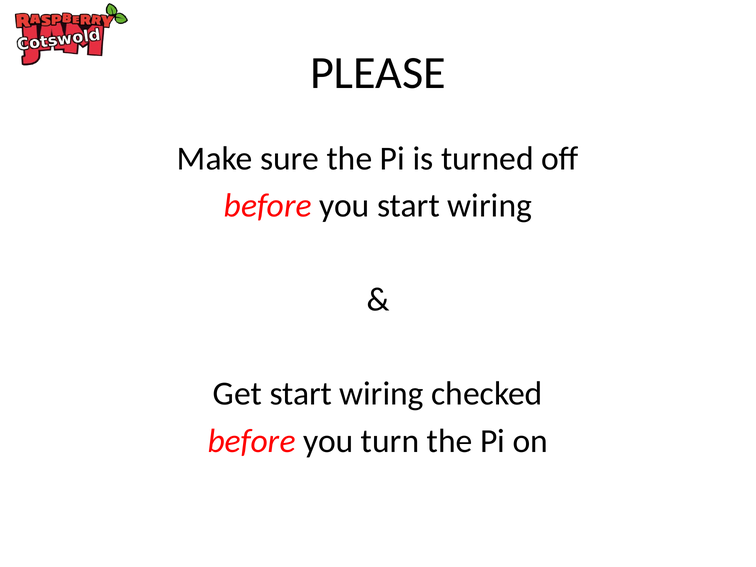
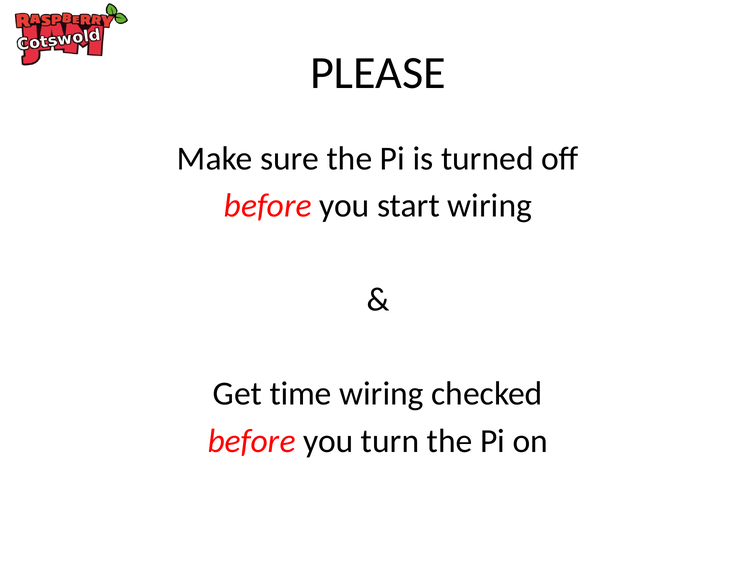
Get start: start -> time (301, 394)
